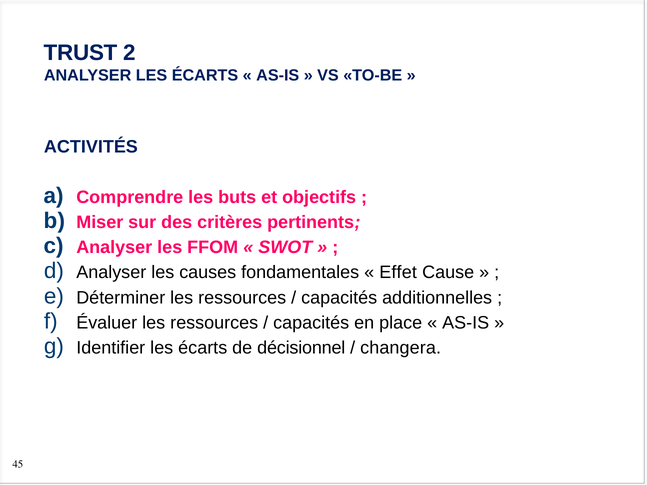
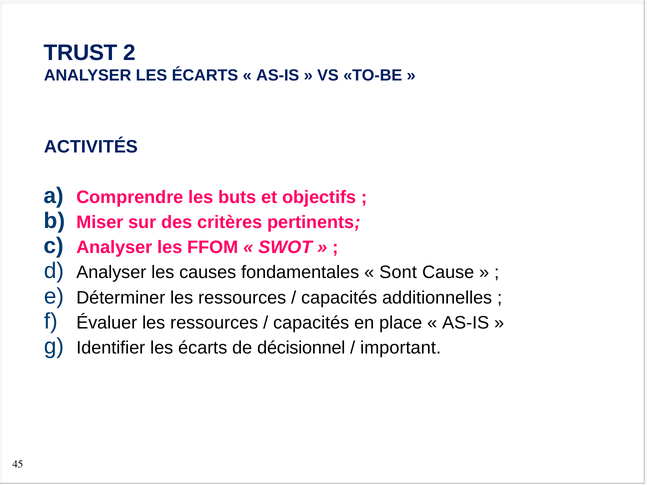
Effet: Effet -> Sont (398, 273)
changera: changera -> important (401, 348)
